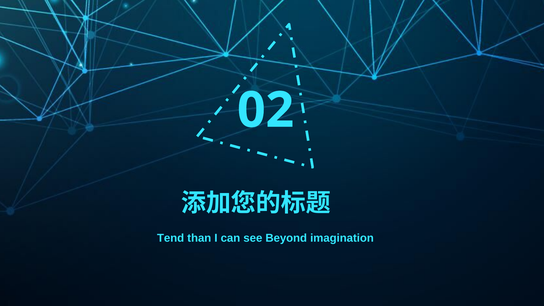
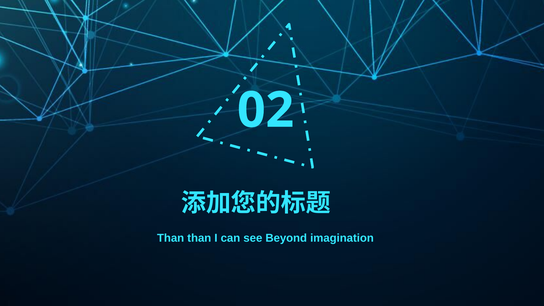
Tend: Tend -> Than (171, 238)
